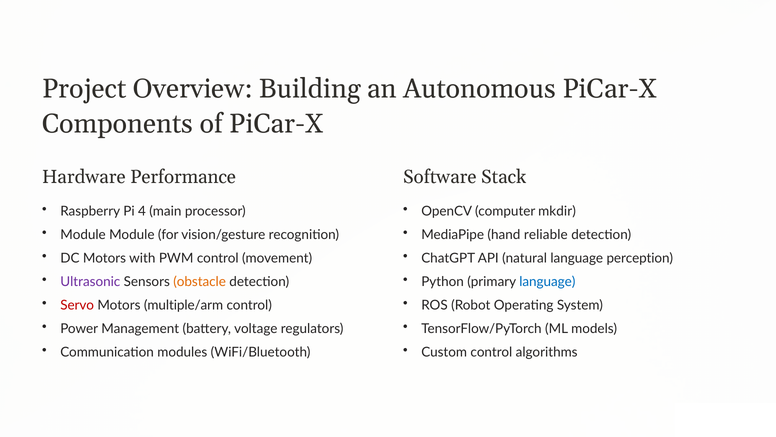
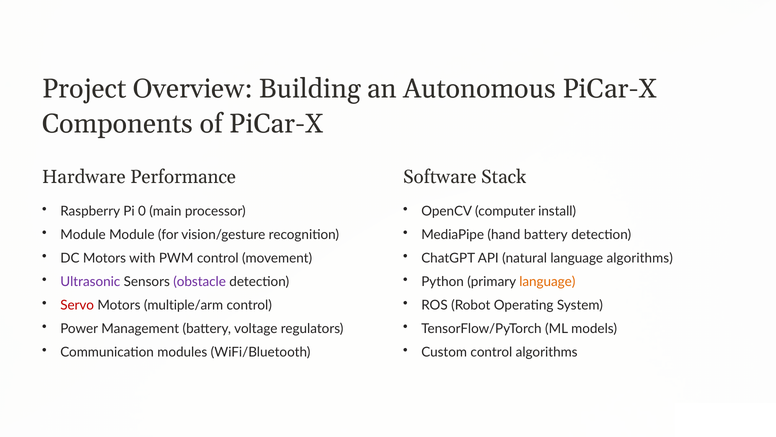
4: 4 -> 0 (142, 211)
mkdir: mkdir -> install (557, 211)
hand reliable: reliable -> battery (546, 235)
language perception: perception -> algorithms (640, 258)
obstacle colour: orange -> purple (200, 281)
language colour: blue -> orange (547, 281)
